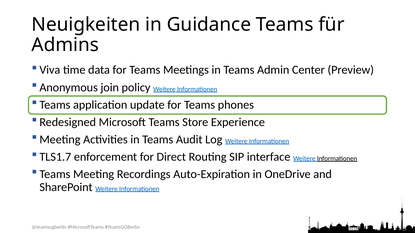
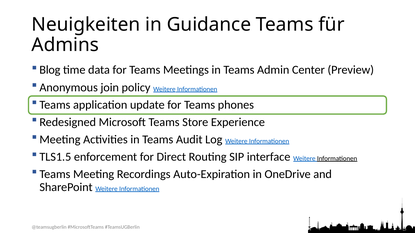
Viva: Viva -> Blog (50, 70)
TLS1.7: TLS1.7 -> TLS1.5 (55, 157)
